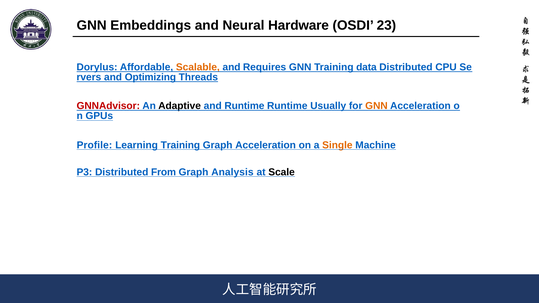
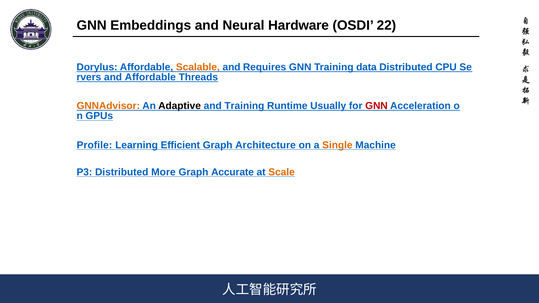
23: 23 -> 22 (386, 25)
and Optimizing: Optimizing -> Affordable (150, 77)
GNNAdvisor colour: red -> orange (108, 106)
and Runtime: Runtime -> Training (244, 106)
GNN colour: orange -> red (376, 106)
Learning Training: Training -> Efficient (180, 145)
Graph Acceleration: Acceleration -> Architecture (266, 145)
From: From -> More (163, 172)
Analysis: Analysis -> Accurate (233, 172)
Scale colour: black -> orange (282, 172)
